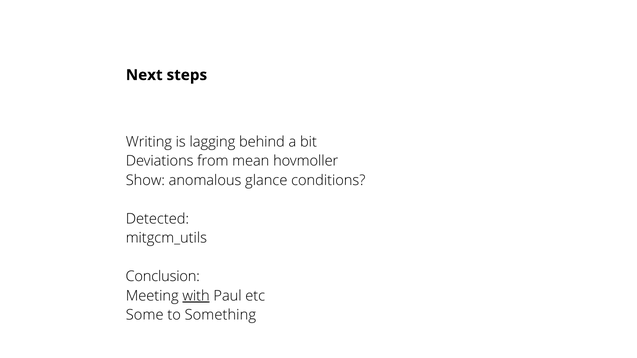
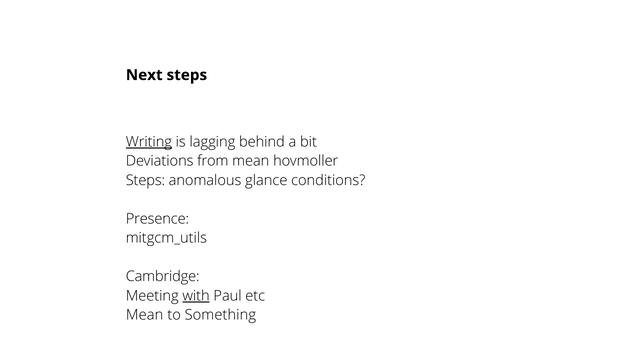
Writing underline: none -> present (149, 142)
Show: Show -> Steps (145, 180)
Detected: Detected -> Presence (157, 219)
Conclusion: Conclusion -> Cambridge (163, 277)
Some: Some -> Mean (145, 315)
